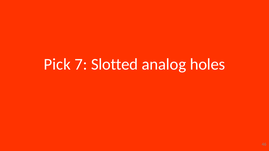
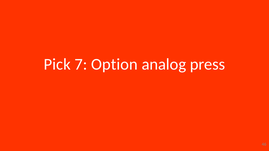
Slotted: Slotted -> Option (114, 64)
holes: holes -> press (207, 64)
